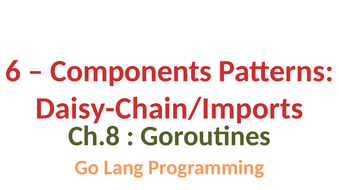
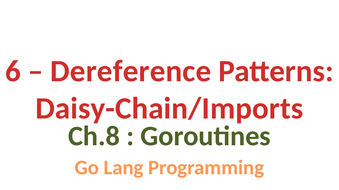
Components: Components -> Dereference (131, 71)
